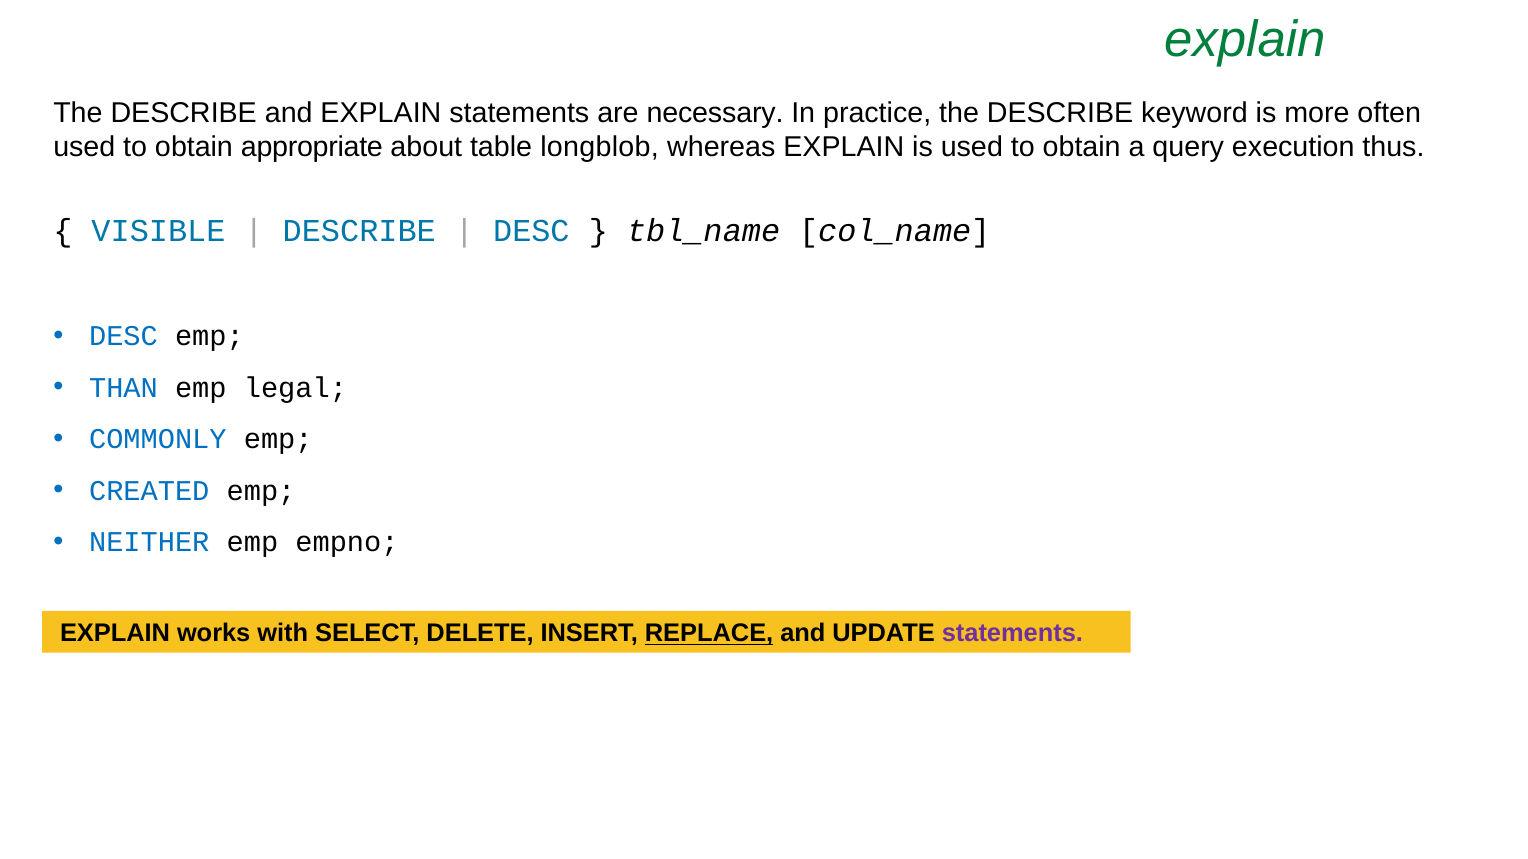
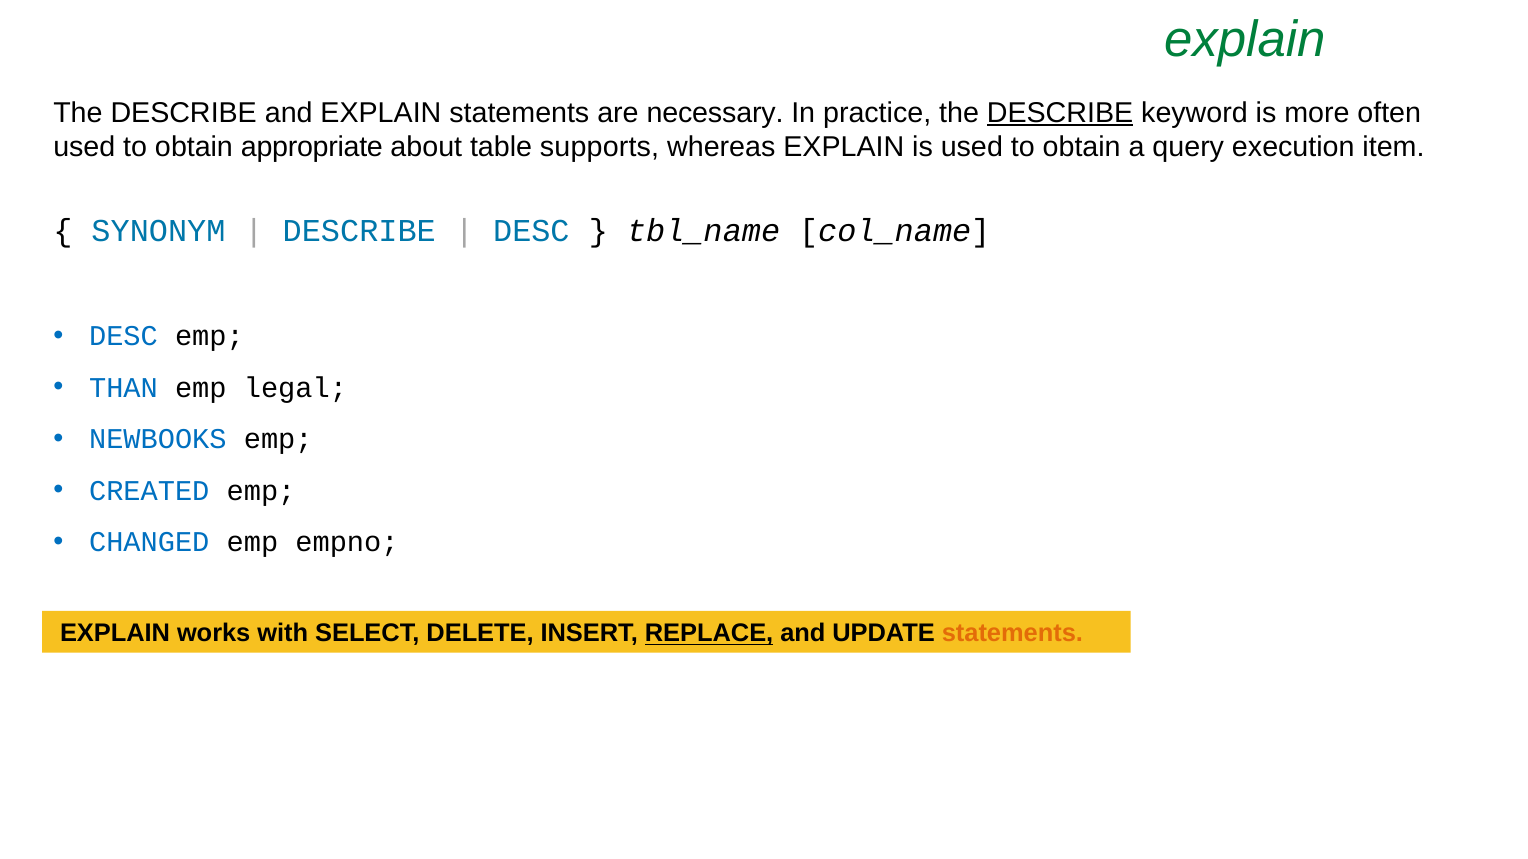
DESCRIBE underline: none -> present (1060, 113)
longblob: longblob -> supports (600, 147)
thus: thus -> item (1393, 147)
VISIBLE: VISIBLE -> SYNONYM (158, 231)
COMMONLY: COMMONLY -> NEWBOOKS (158, 440)
NEITHER: NEITHER -> CHANGED (149, 543)
statements colour: purple -> orange (1012, 634)
